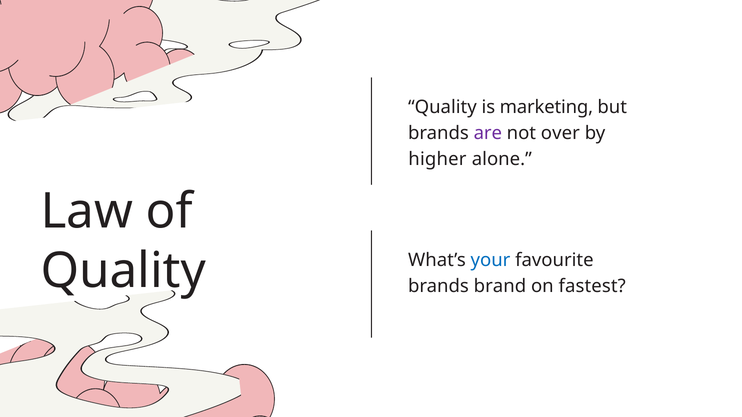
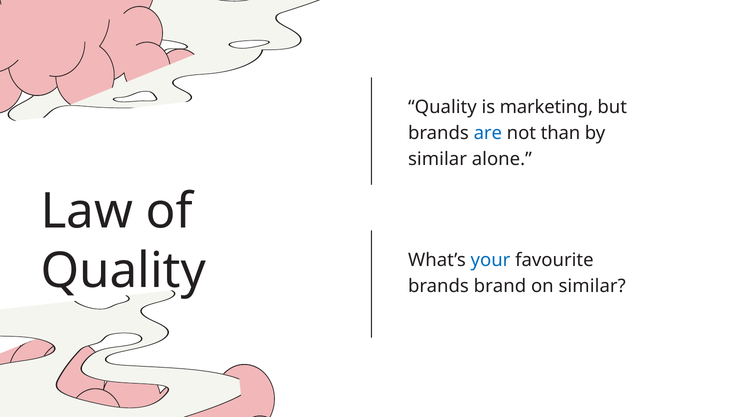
are colour: purple -> blue (488, 133)
over: over -> than (560, 133)
higher: higher -> similar (438, 159)
on fastest: fastest -> similar (592, 286)
